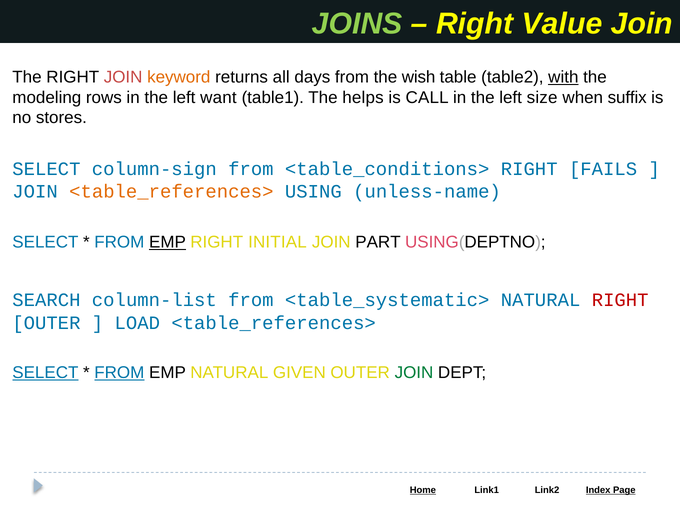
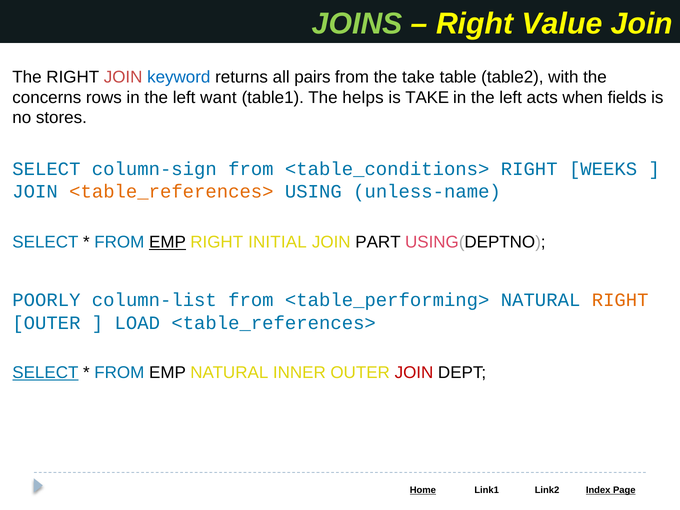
keyword colour: orange -> blue (179, 77)
days: days -> pairs (312, 77)
the wish: wish -> take (418, 77)
with underline: present -> none (563, 77)
modeling: modeling -> concerns (47, 97)
is CALL: CALL -> TAKE (427, 97)
size: size -> acts (542, 97)
suffix: suffix -> fields (627, 97)
FAILS: FAILS -> WEEKS (603, 169)
SEARCH: SEARCH -> POORLY (46, 300)
<table_systematic>: <table_systematic> -> <table_performing> (387, 300)
RIGHT colour: red -> orange (620, 300)
FROM underline: present -> none (119, 373)
GIVEN: GIVEN -> INNER (299, 373)
JOIN colour: green -> red (414, 373)
